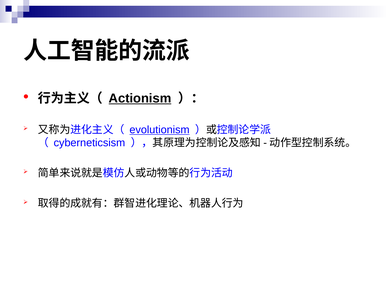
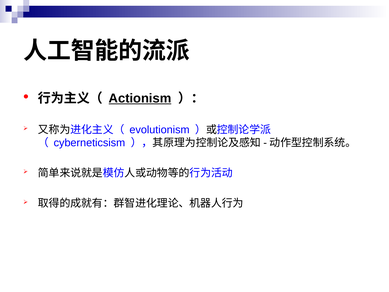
evolutionism underline: present -> none (160, 130)
